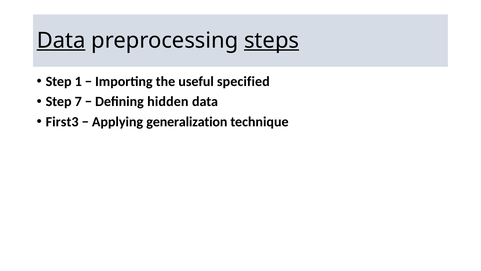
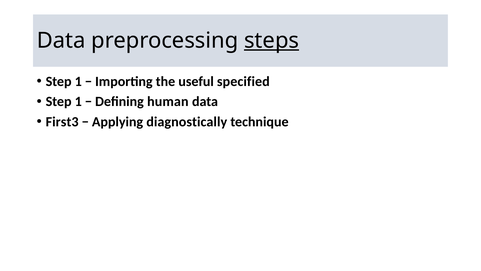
Data underline: present -> none (61, 40)
7: 7 -> 1 (78, 101)
hidden: hidden -> human (168, 101)
generalization: generalization -> diagnostically (187, 122)
